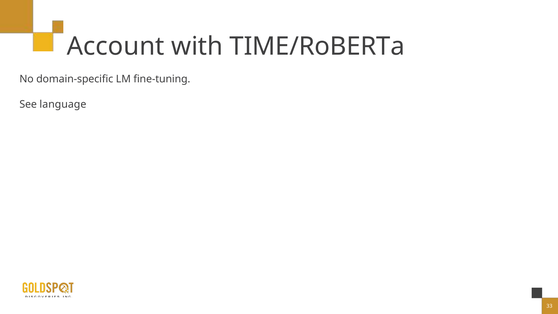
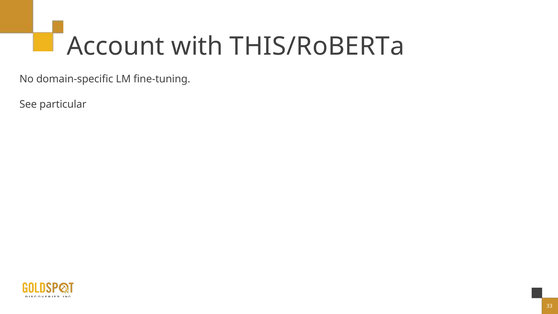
TIME/RoBERTa: TIME/RoBERTa -> THIS/RoBERTa (317, 46)
language: language -> particular (63, 104)
